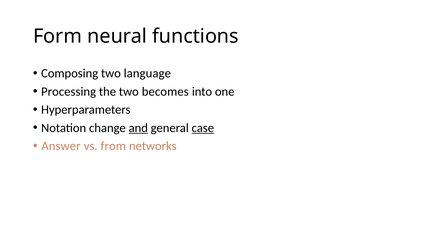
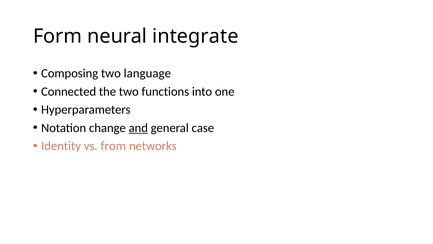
functions: functions -> integrate (195, 36)
Processing: Processing -> Connected (69, 91)
becomes: becomes -> functions (165, 91)
case underline: present -> none (203, 128)
Answer: Answer -> Identity (61, 146)
